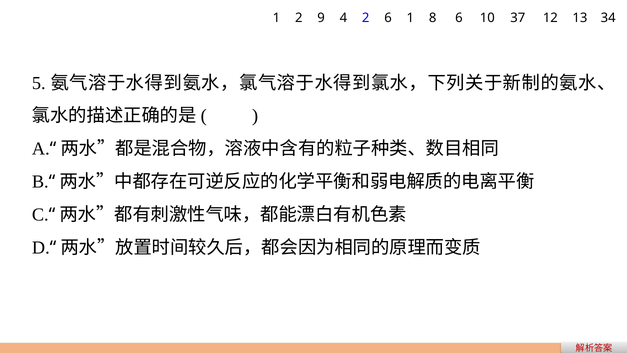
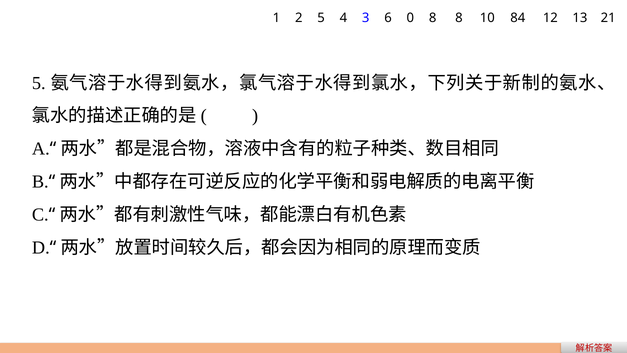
2 9: 9 -> 5 (321, 18)
4 2: 2 -> 3 (366, 18)
6 1: 1 -> 0 (410, 18)
8 6: 6 -> 8 (459, 18)
37: 37 -> 84 (518, 18)
34: 34 -> 21 (608, 18)
